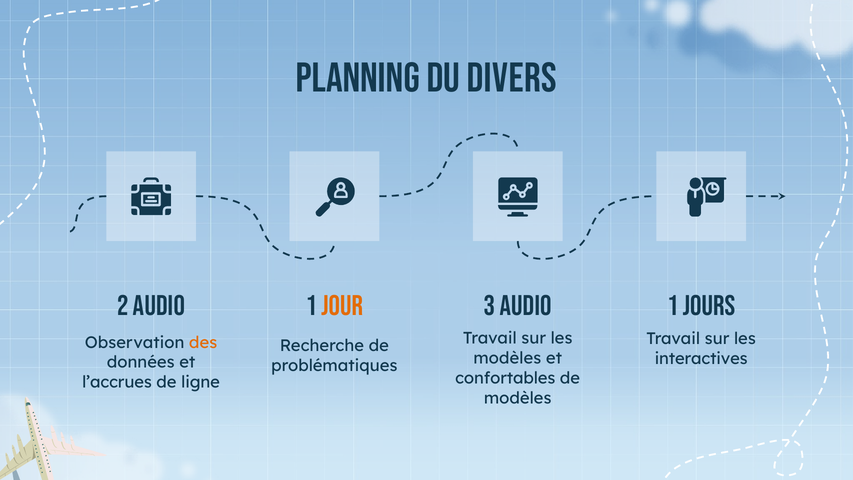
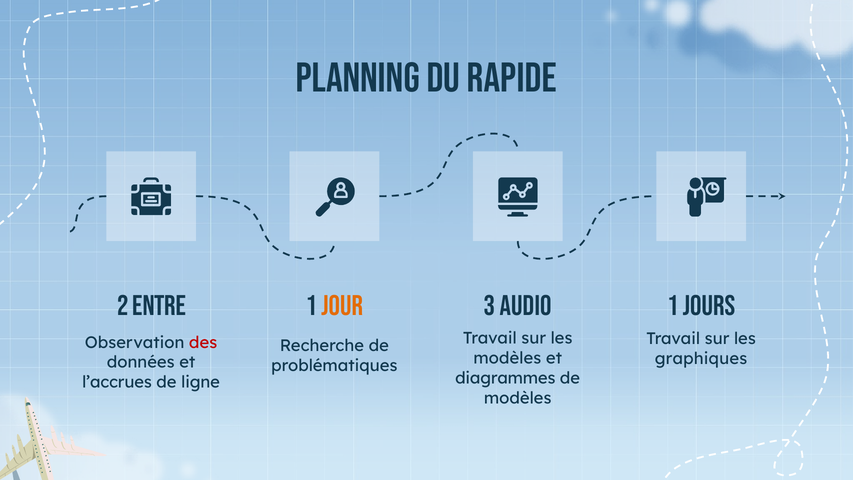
Divers: Divers -> Rapide (512, 78)
2 audio: audio -> entre (159, 306)
des colour: orange -> red (203, 342)
interactives: interactives -> graphiques (701, 358)
confortables: confortables -> diagrammes (505, 378)
